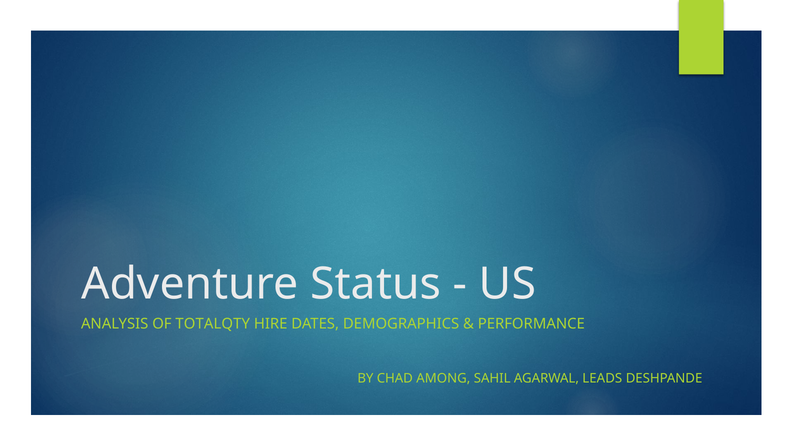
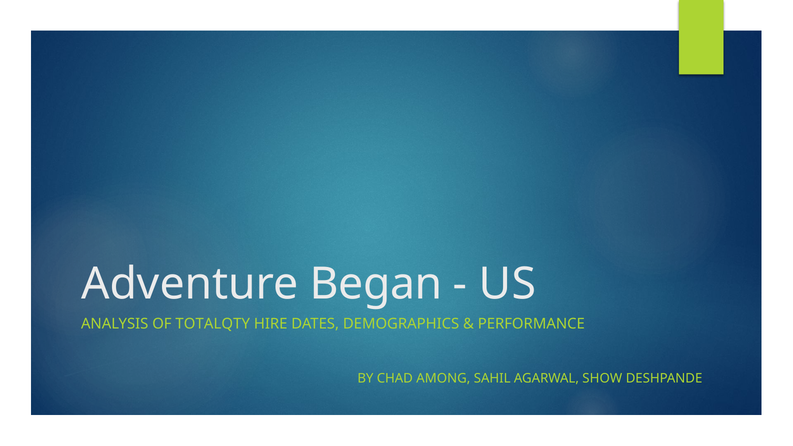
Status: Status -> Began (376, 284)
LEADS: LEADS -> SHOW (602, 379)
